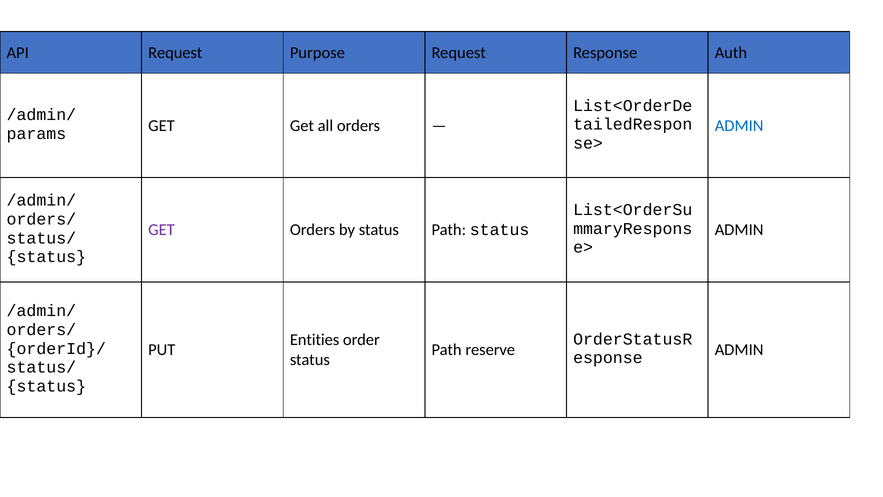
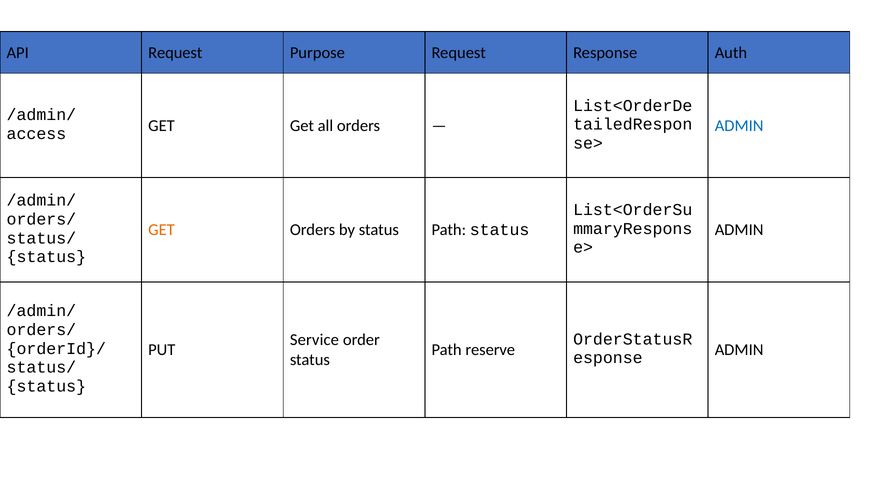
params: params -> access (36, 134)
GET colour: purple -> orange (162, 230)
Entities: Entities -> Service (314, 340)
